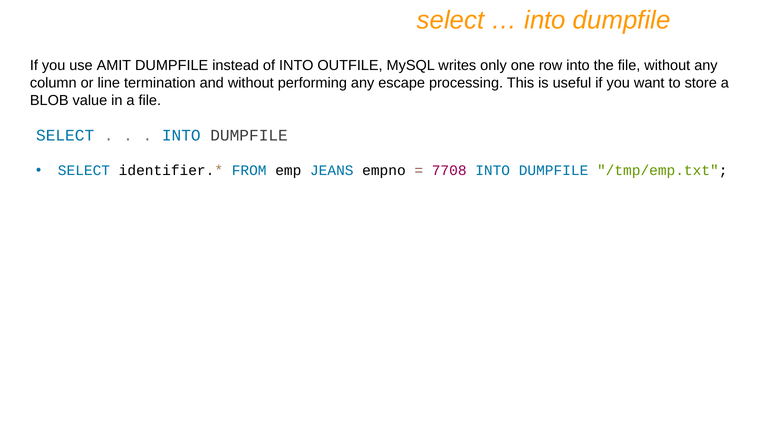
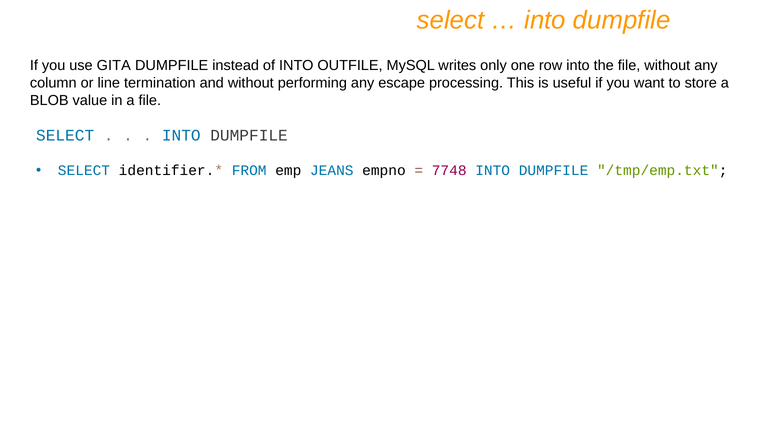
AMIT: AMIT -> GITA (114, 66)
7708: 7708 -> 7748 (449, 171)
